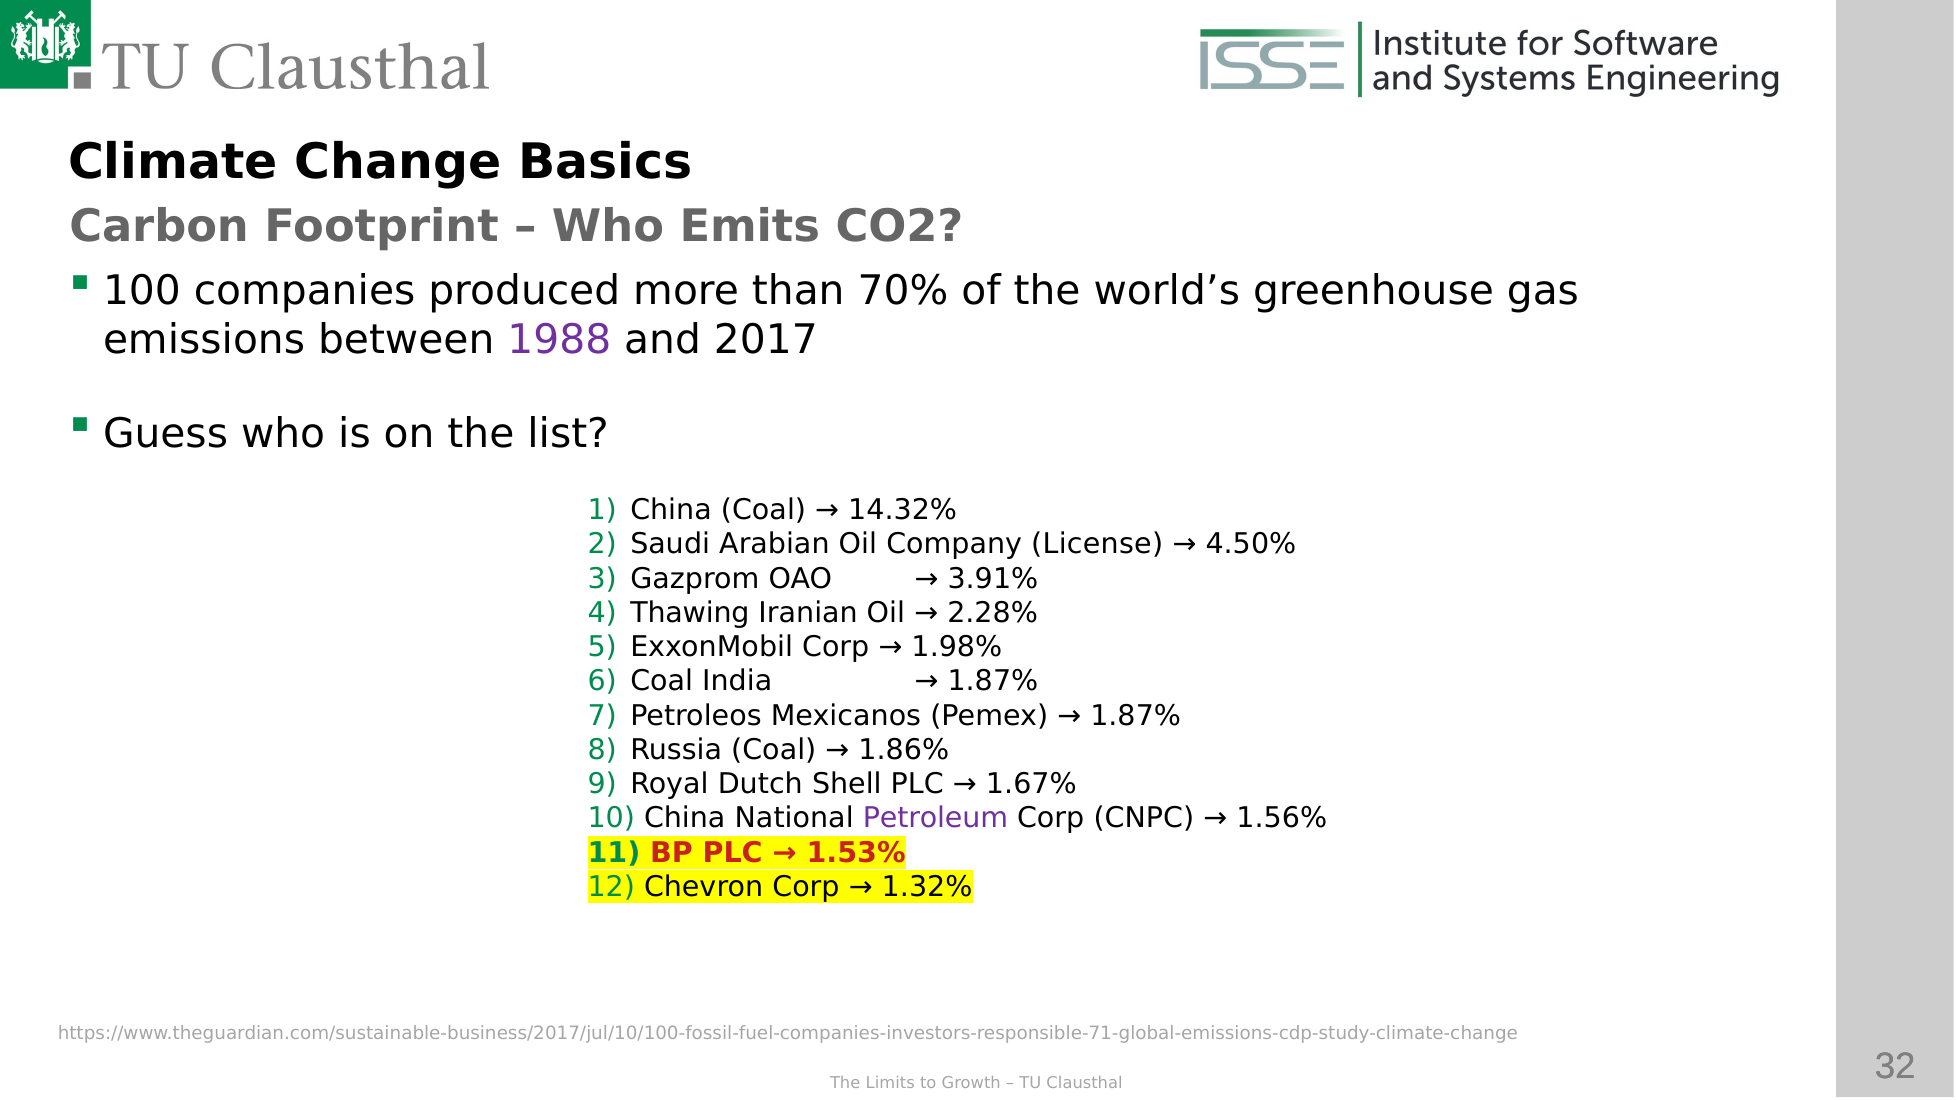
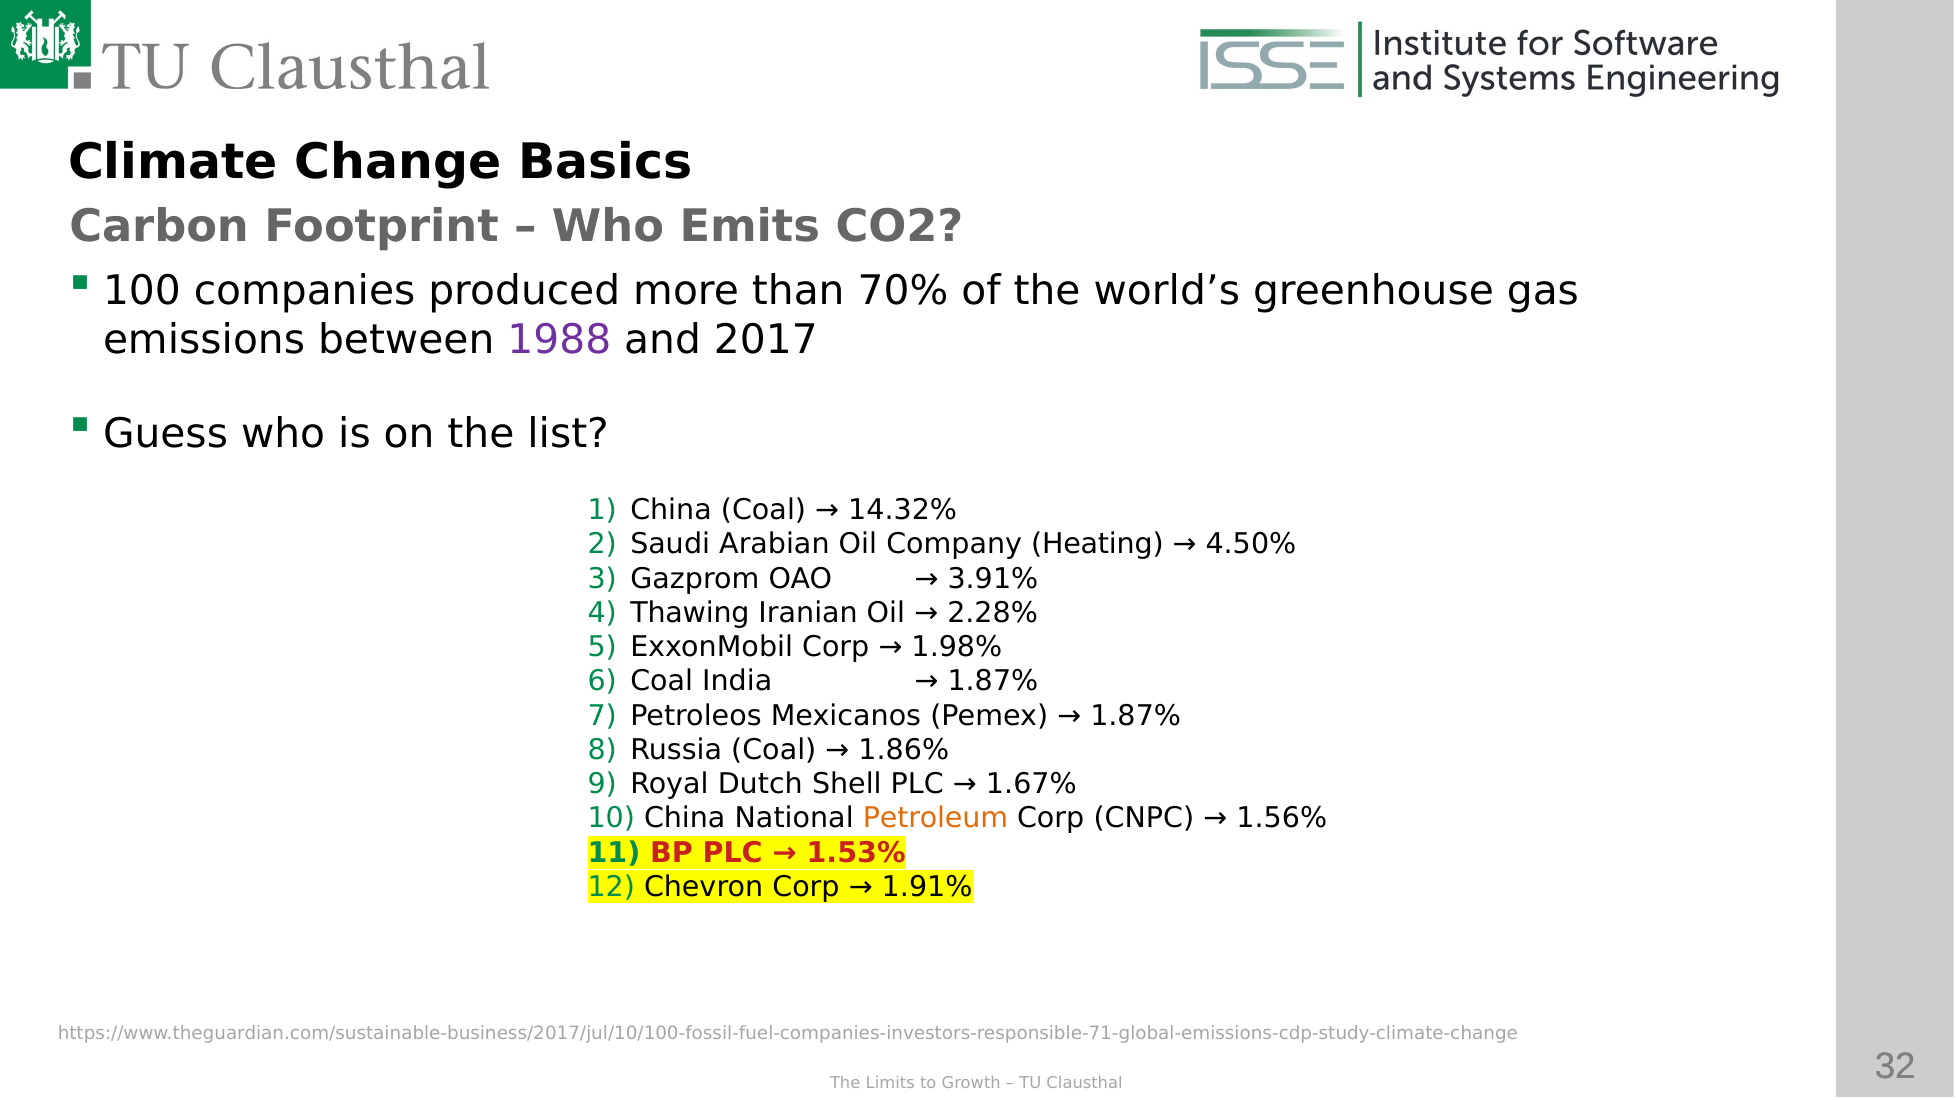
License: License -> Heating (1097, 545)
Petroleum colour: purple -> orange (935, 819)
1.32%: 1.32% -> 1.91% (927, 887)
